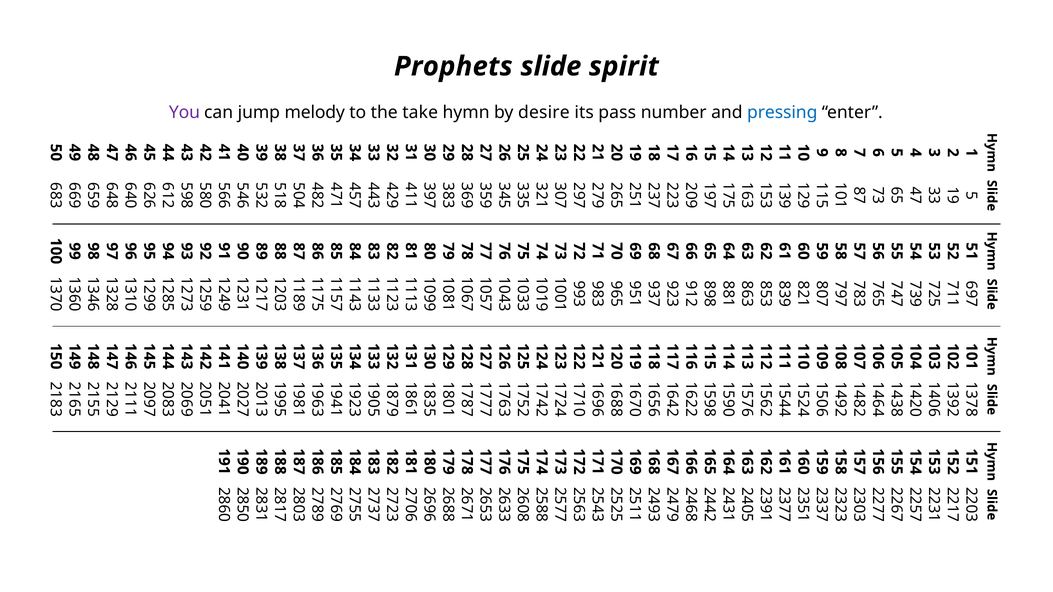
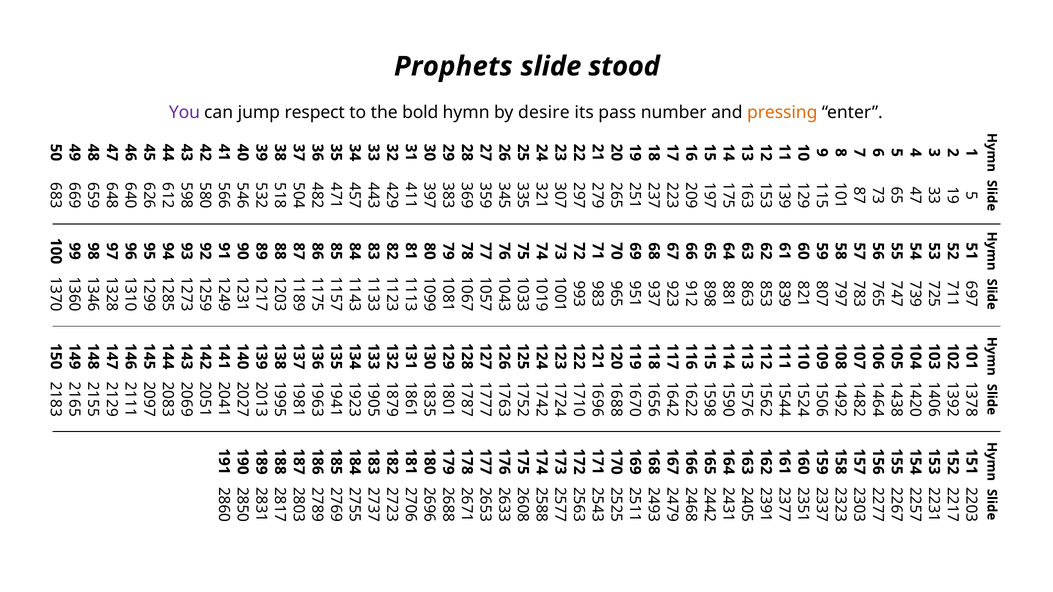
spirit: spirit -> stood (624, 66)
melody: melody -> respect (315, 112)
take: take -> bold (420, 112)
pressing colour: blue -> orange (782, 112)
